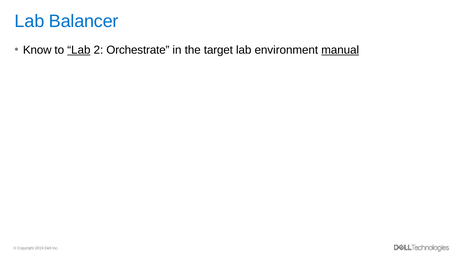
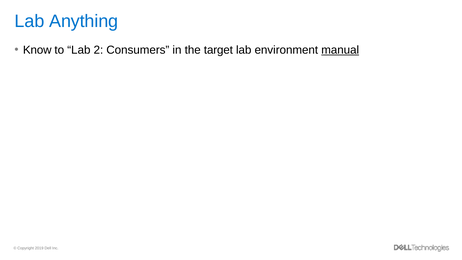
Balancer: Balancer -> Anything (84, 21)
Lab underline: present -> none (79, 50)
Orchestrate: Orchestrate -> Consumers (138, 50)
